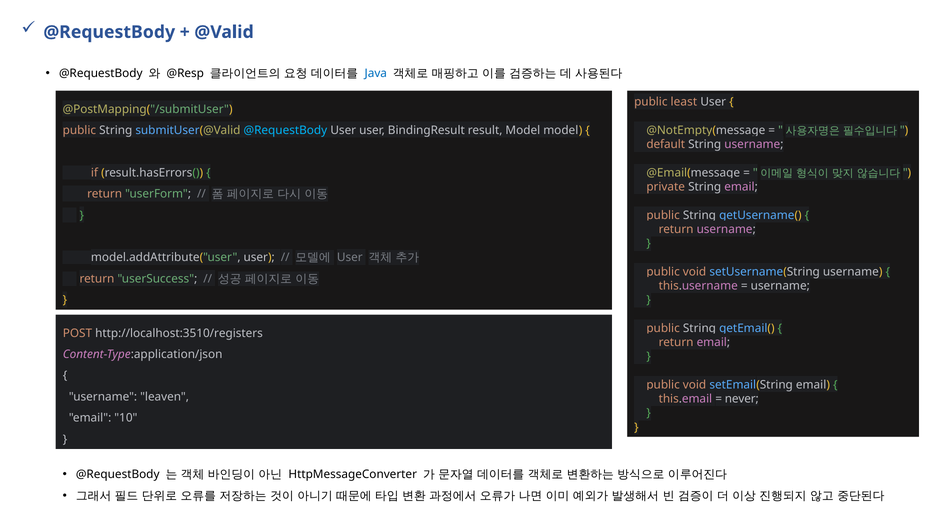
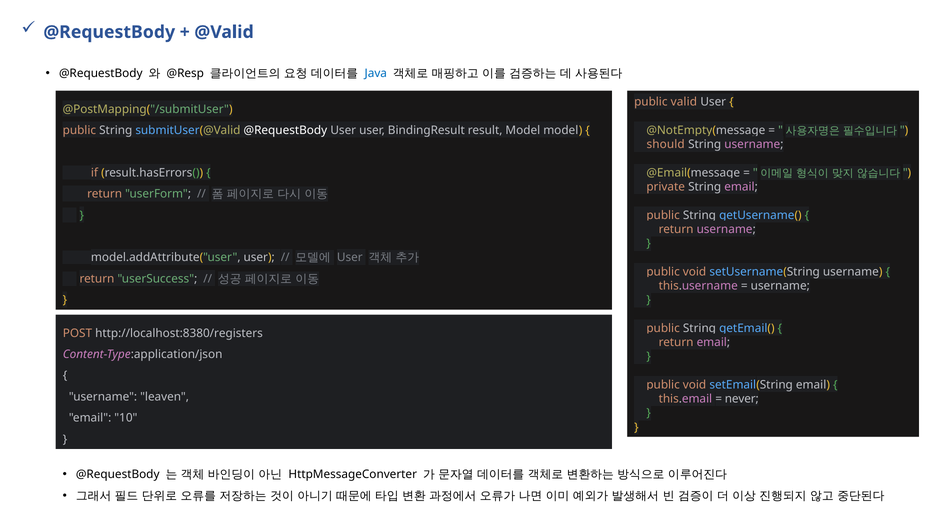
least: least -> valid (684, 102)
@RequestBody colour: light blue -> white (285, 130)
default: default -> should (666, 145)
http://localhost:3510/registers: http://localhost:3510/registers -> http://localhost:8380/registers (179, 333)
